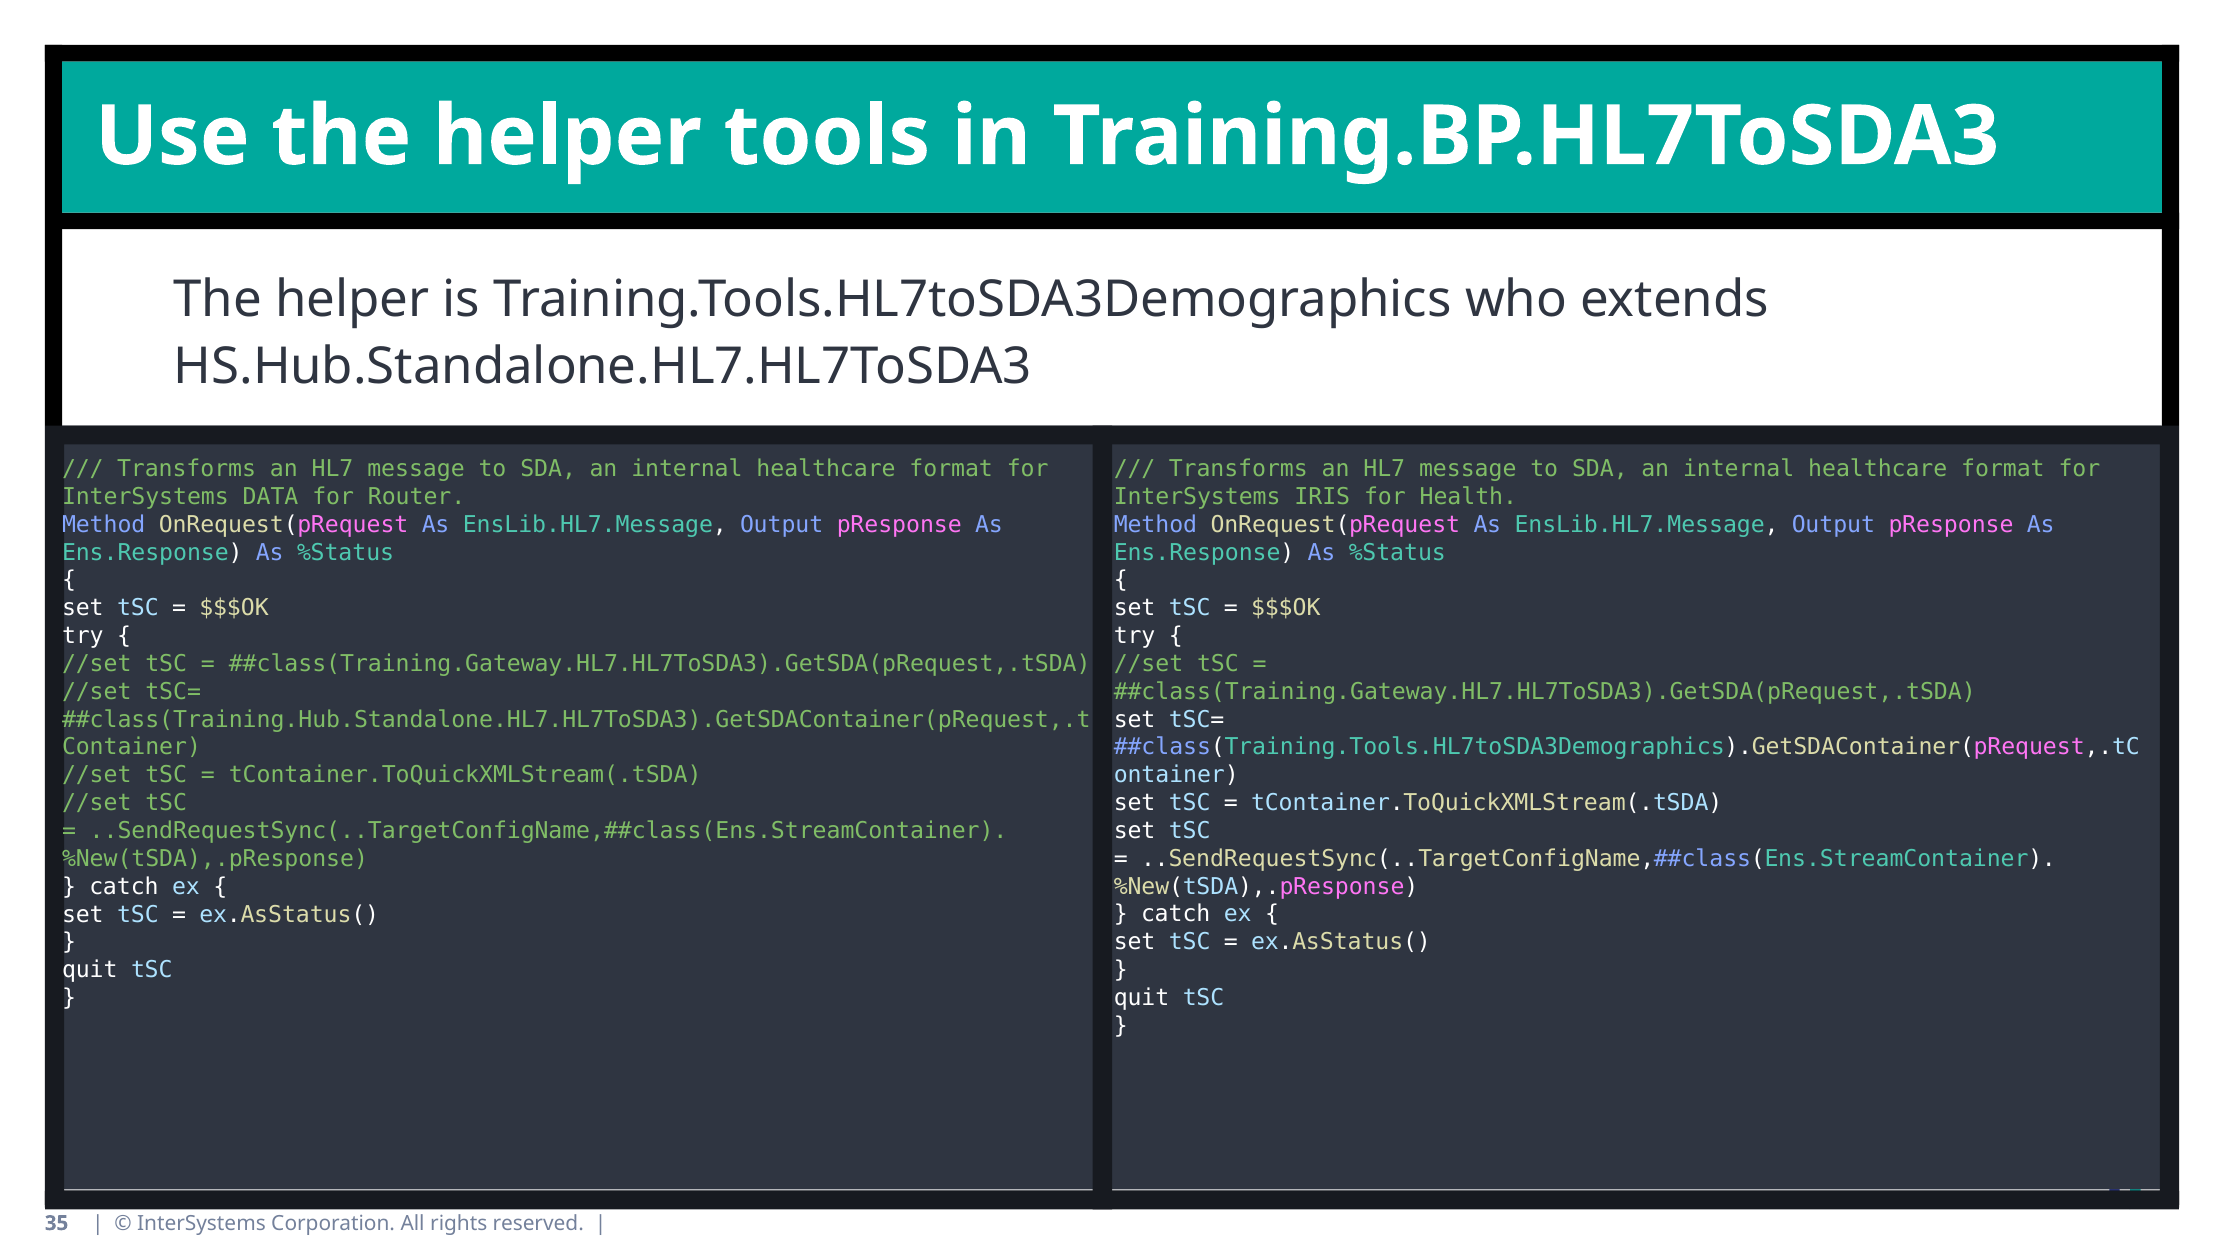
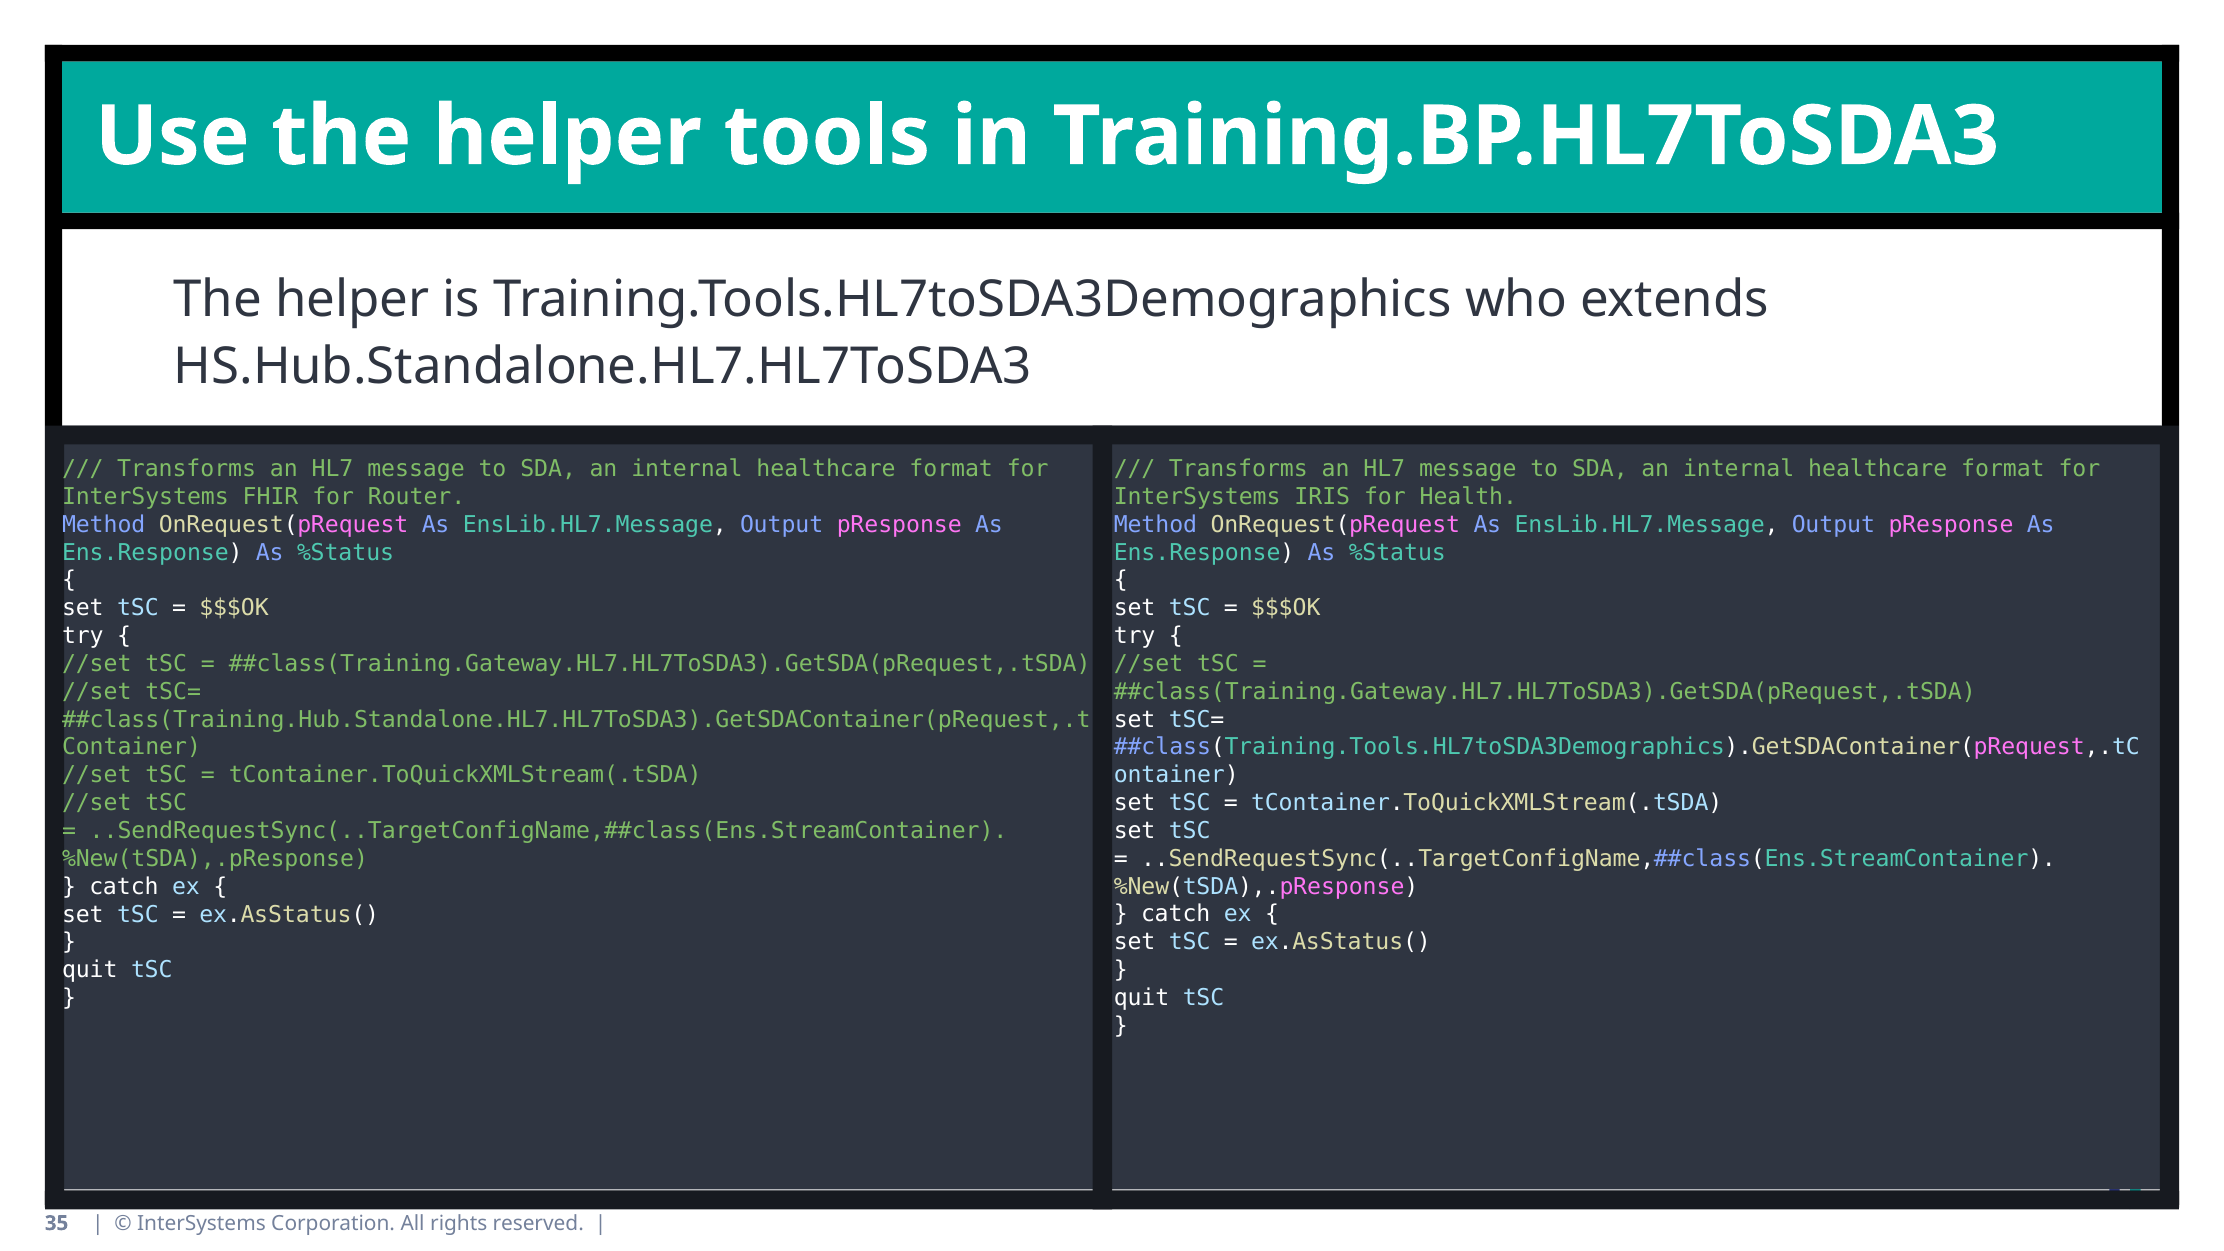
DATA: DATA -> FHIR (271, 497)
